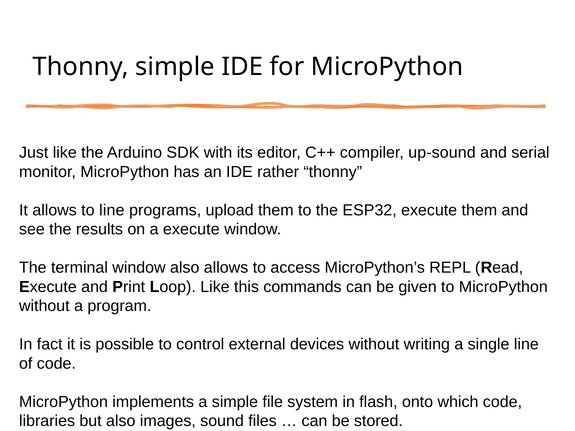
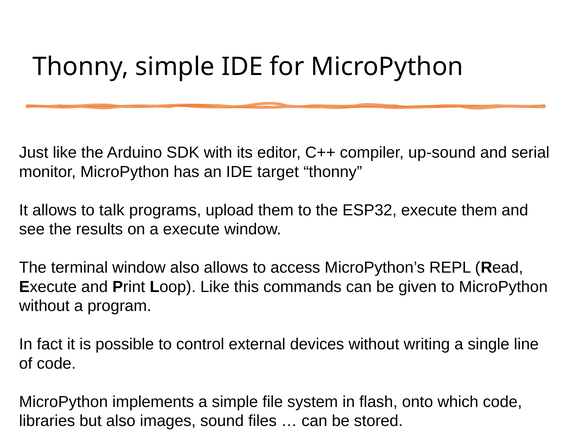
rather: rather -> target (278, 172)
to line: line -> talk (112, 210)
